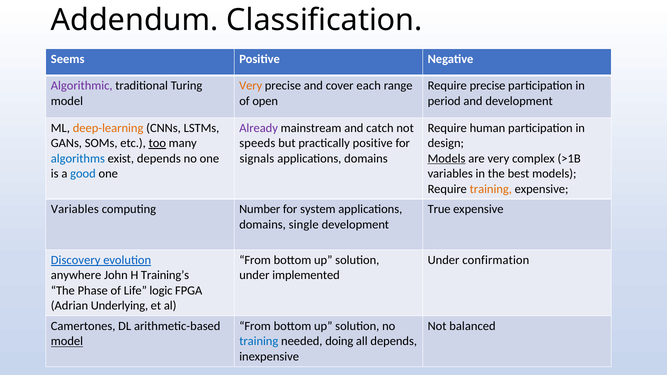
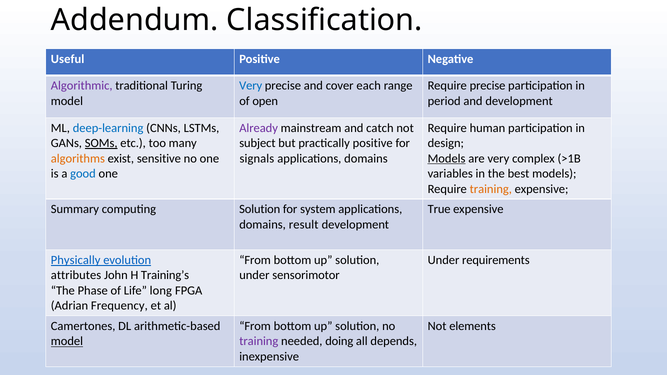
Seems: Seems -> Useful (68, 59)
Very colour: orange -> blue (251, 86)
deep-learning colour: orange -> blue (108, 128)
SOMs underline: none -> present (101, 143)
too underline: present -> none (157, 143)
speeds: speeds -> subject (257, 143)
algorithms colour: blue -> orange (78, 159)
exist depends: depends -> sensitive (159, 159)
Variables: Variables -> Summary (75, 209)
computing Number: Number -> Solution (260, 209)
single: single -> result (304, 225)
Discovery: Discovery -> Physically (76, 260)
confirmation: confirmation -> requirements (496, 260)
anywhere: anywhere -> attributes (76, 275)
implemented: implemented -> sensorimotor (306, 275)
logic: logic -> long (161, 291)
Underlying: Underlying -> Frequency (119, 306)
balanced: balanced -> elements (473, 326)
training colour: blue -> purple (259, 342)
